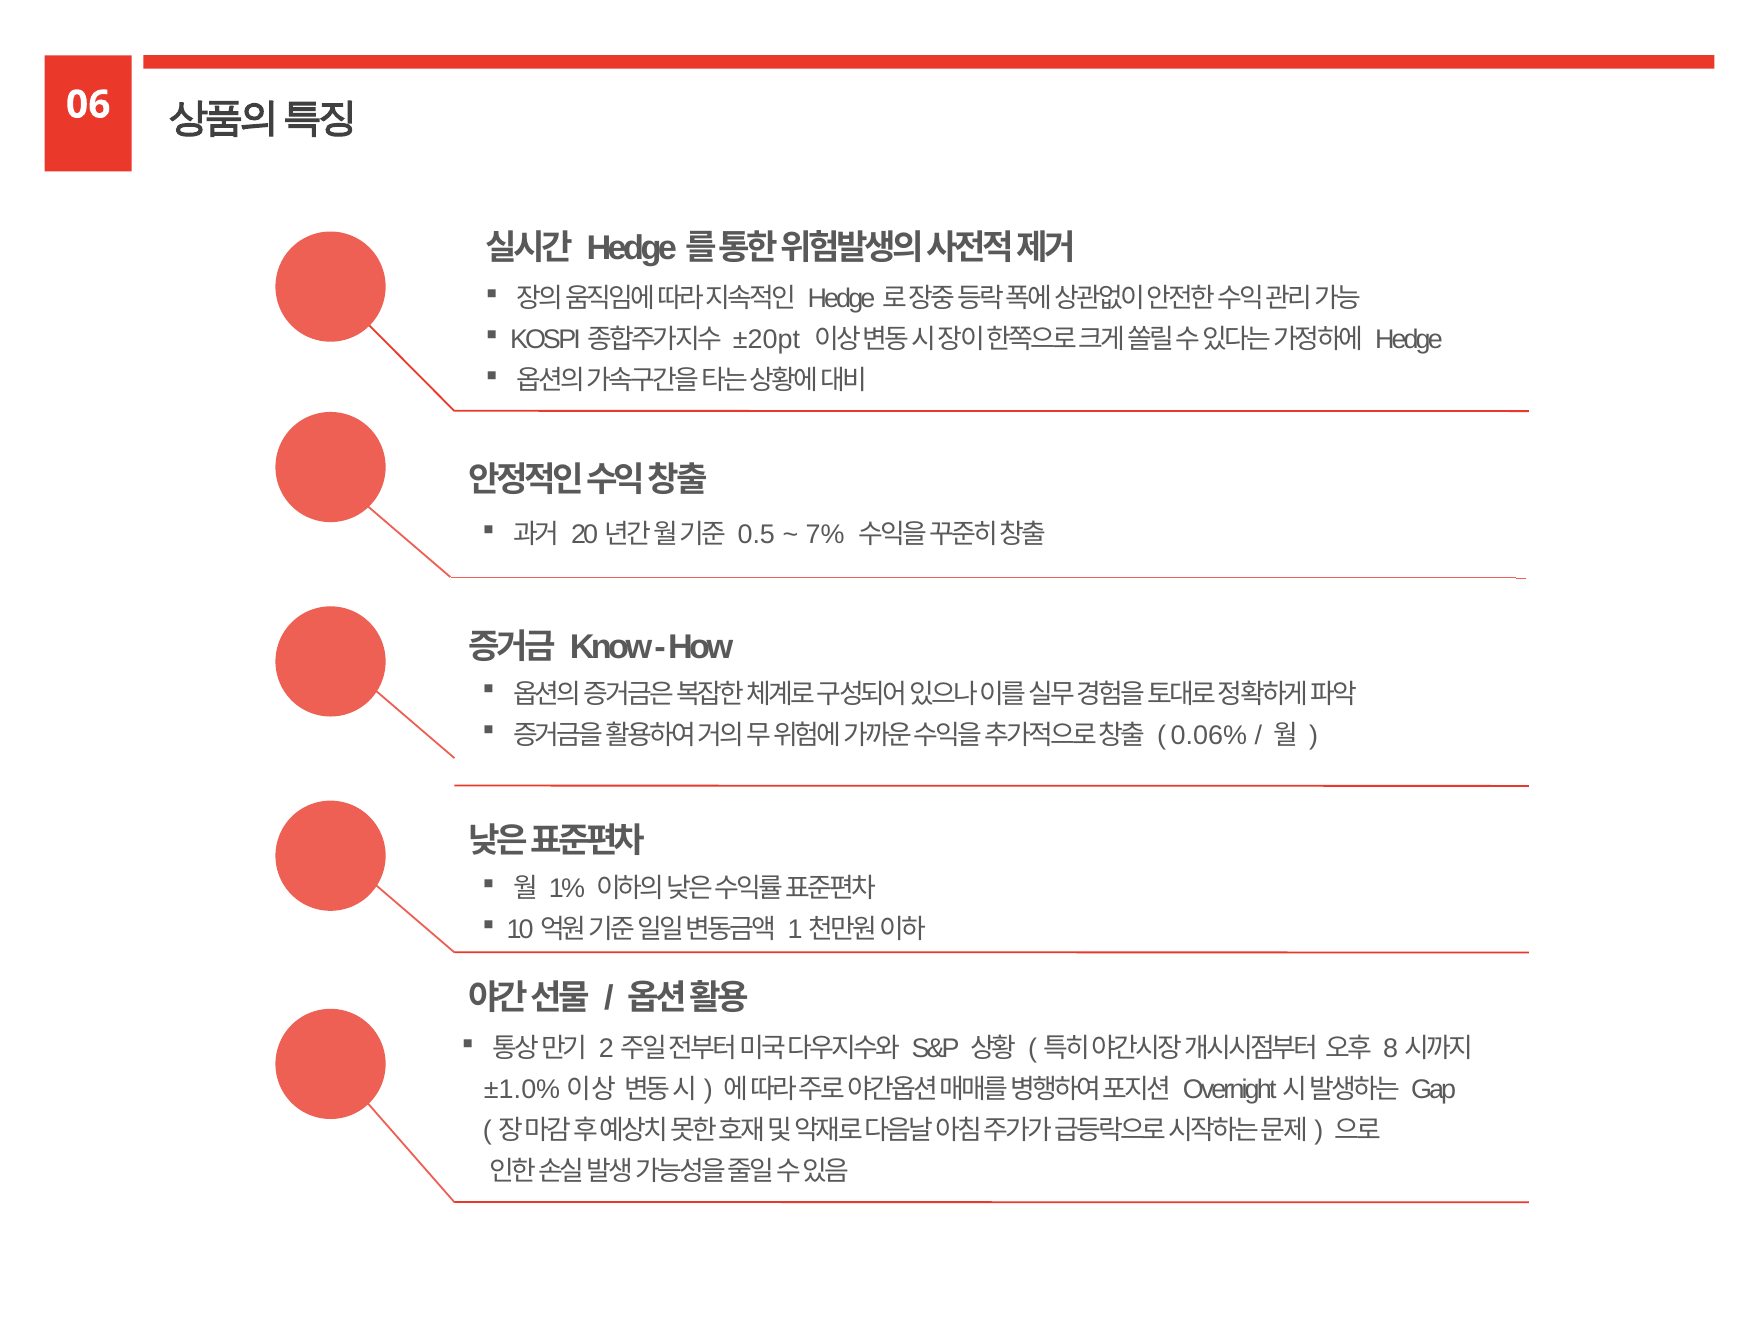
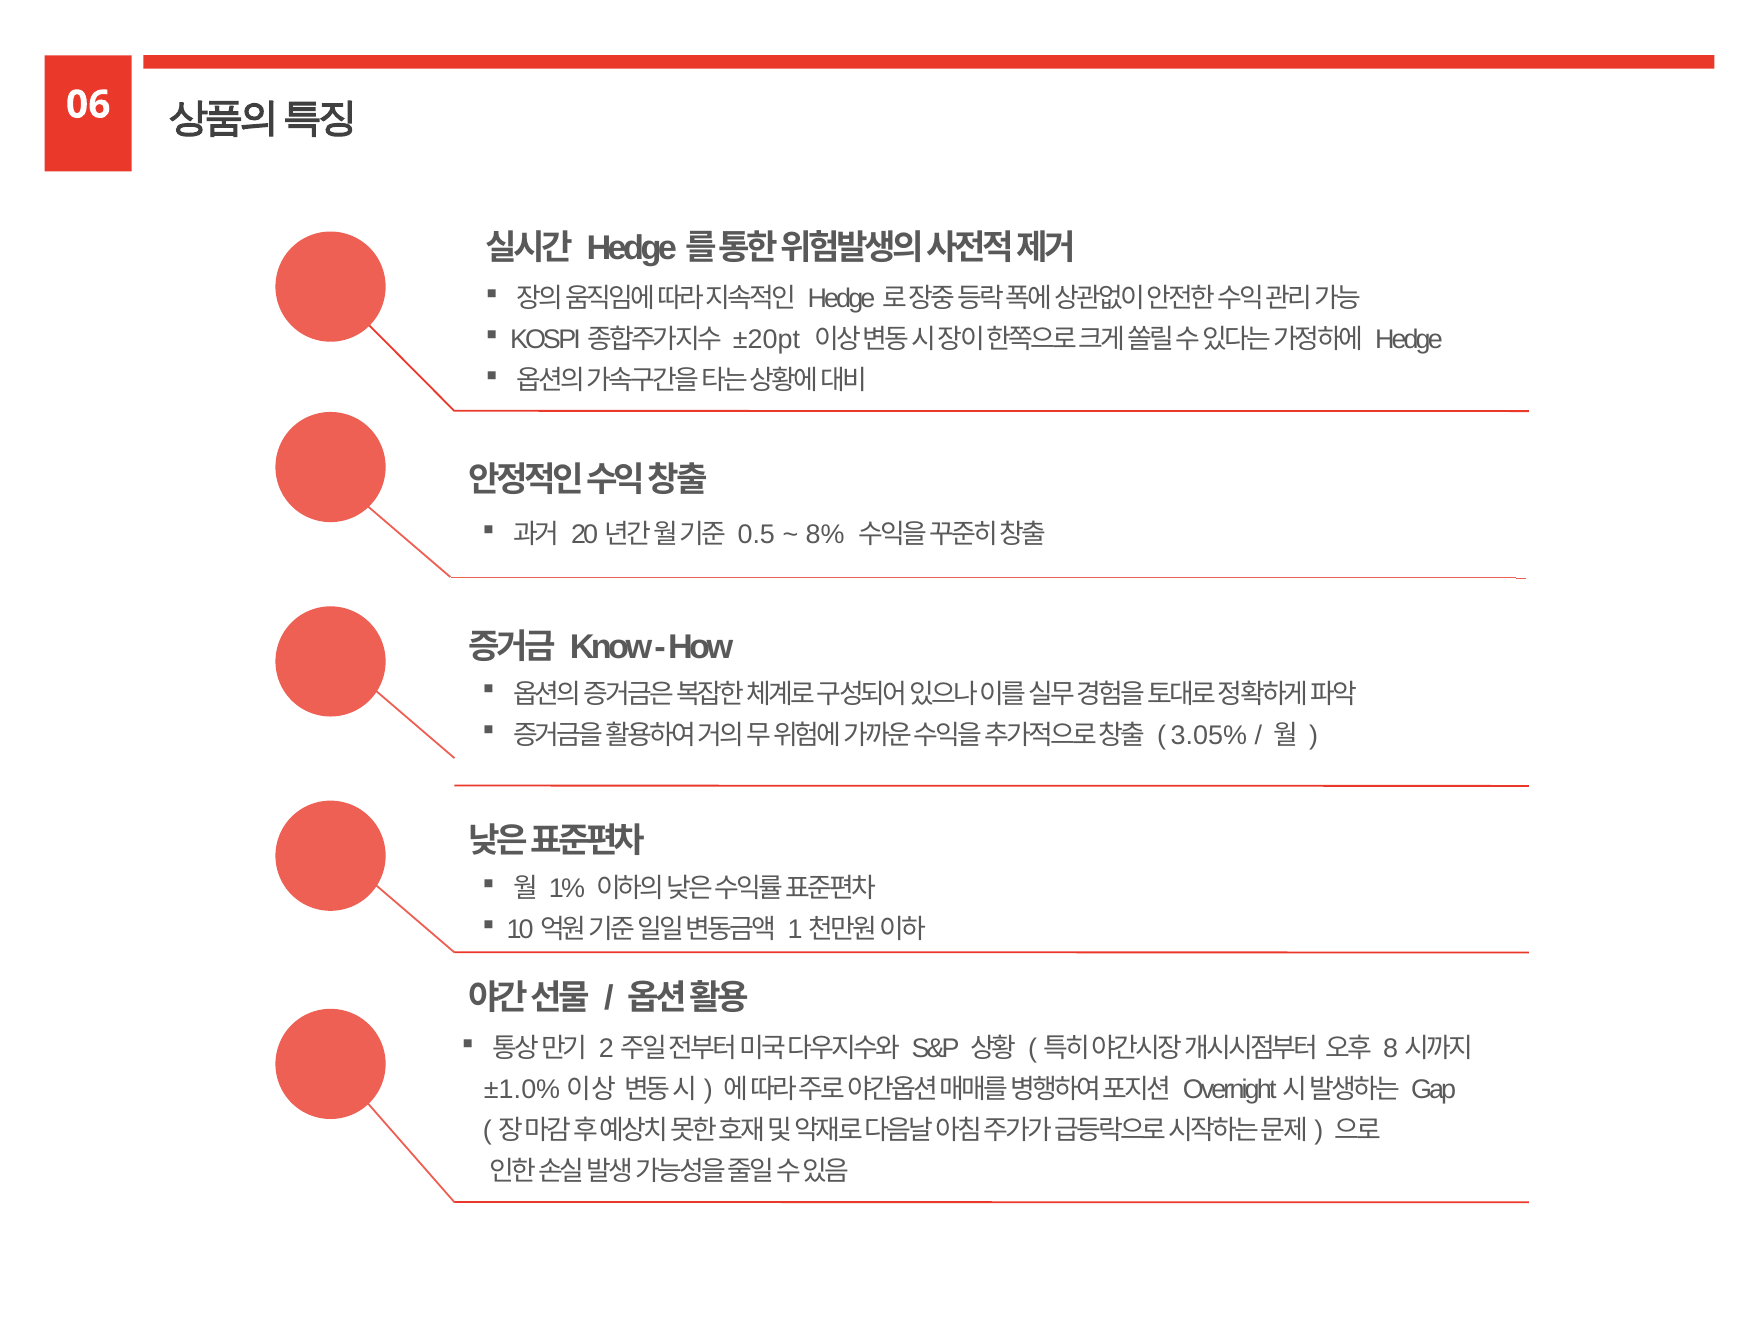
7%: 7% -> 8% (825, 535)
0.06%: 0.06% -> 3.05% (1209, 735)
